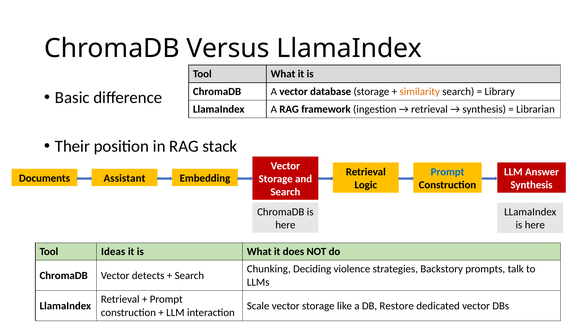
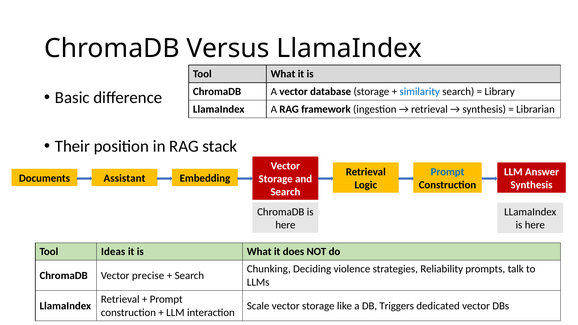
similarity colour: orange -> blue (420, 92)
Backstory: Backstory -> Reliability (442, 269)
detects: detects -> precise (148, 276)
Restore: Restore -> Triggers (397, 306)
